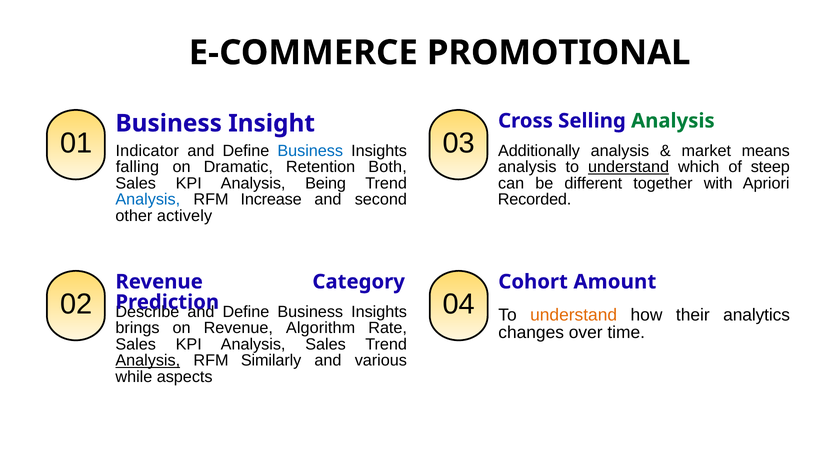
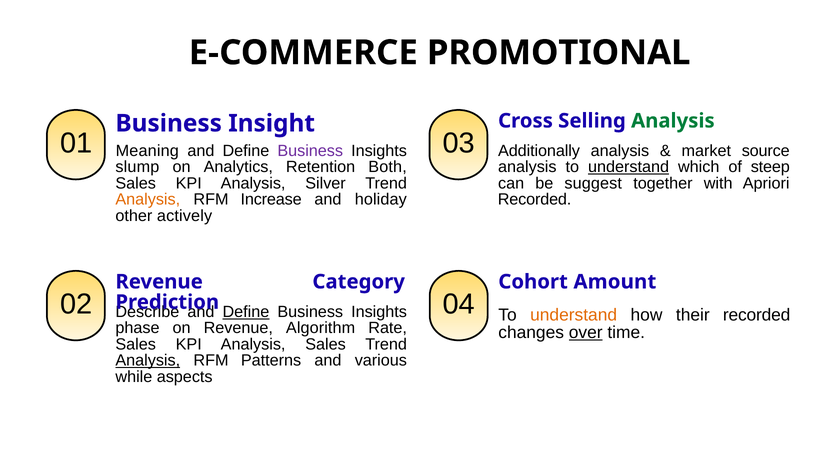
means: means -> source (766, 151)
Indicator: Indicator -> Meaning (147, 151)
Business colour: blue -> purple (310, 151)
falling: falling -> slump (137, 167)
Dramatic: Dramatic -> Analytics (238, 167)
Being: Being -> Silver (326, 183)
different: different -> suggest (593, 183)
Analysis colour: blue -> orange (148, 200)
second: second -> holiday (381, 200)
Define underline: none -> present (246, 312)
their analytics: analytics -> recorded (757, 315)
brings: brings -> phase (138, 328)
over underline: none -> present (586, 332)
Similarly: Similarly -> Patterns (271, 361)
